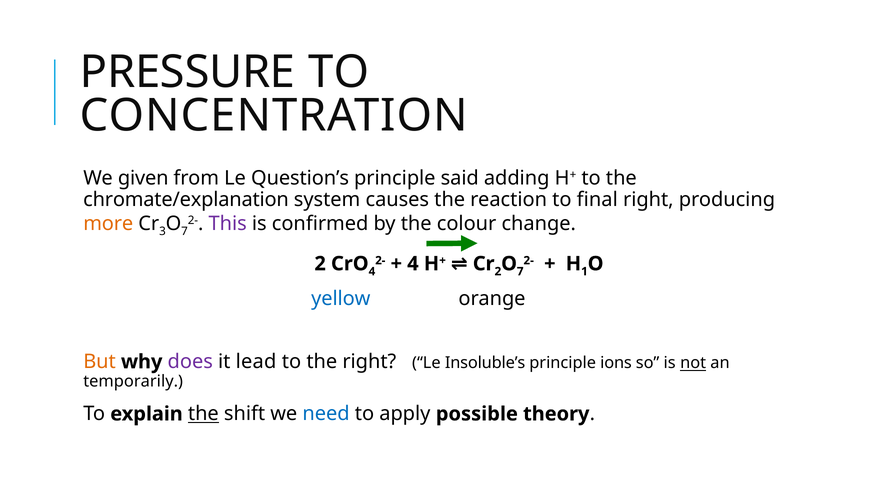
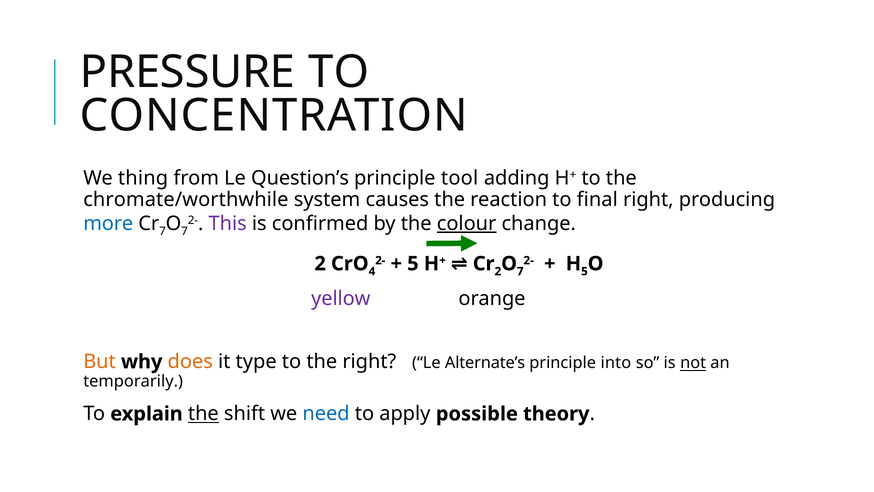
given: given -> thing (143, 178)
said: said -> tool (460, 178)
chromate/explanation: chromate/explanation -> chromate/worthwhile (186, 199)
more colour: orange -> blue (108, 223)
3: 3 -> 7 (163, 231)
colour underline: none -> present (467, 223)
4: 4 -> 5 (413, 263)
1: 1 -> 5 (584, 271)
yellow colour: blue -> purple (341, 298)
does colour: purple -> orange (190, 361)
lead: lead -> type (256, 361)
Insoluble’s: Insoluble’s -> Alternate’s (485, 363)
ions: ions -> into (616, 363)
